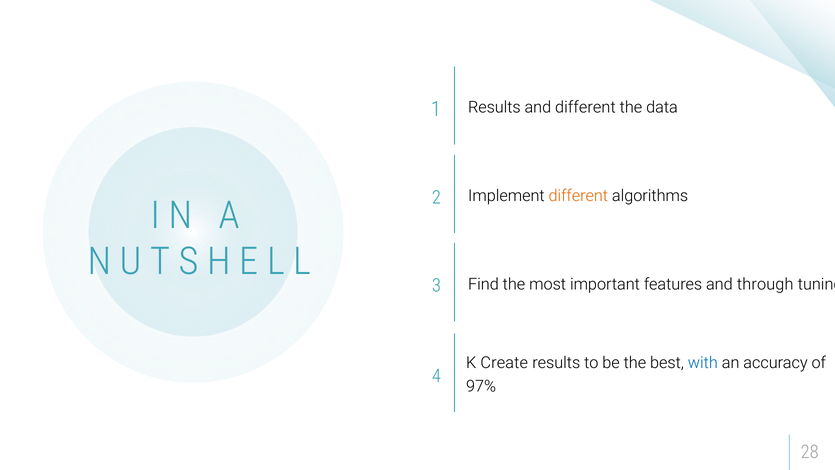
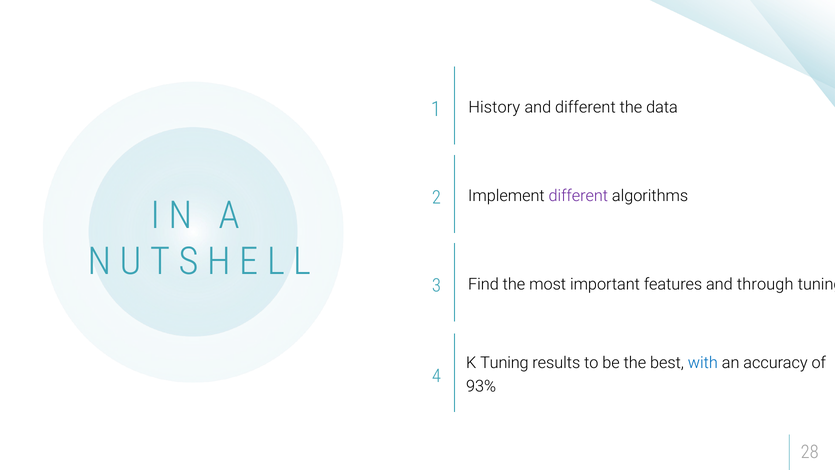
Results: Results -> History (494, 107)
different colour: orange -> purple (578, 196)
K Create: Create -> Tuning (504, 363)
97%: 97% -> 93% (481, 386)
